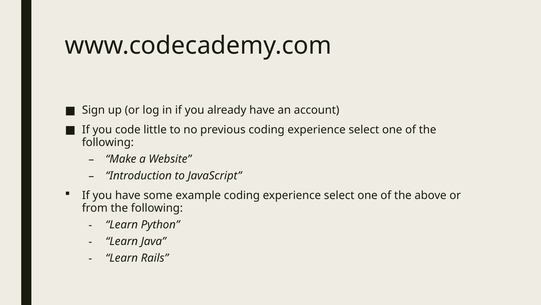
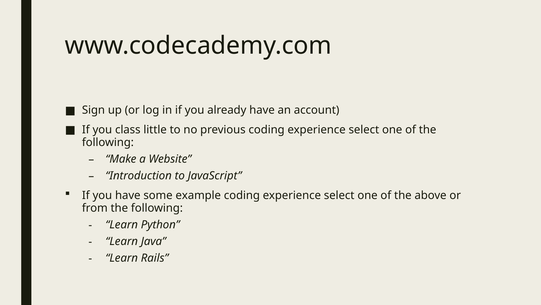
code: code -> class (128, 129)
